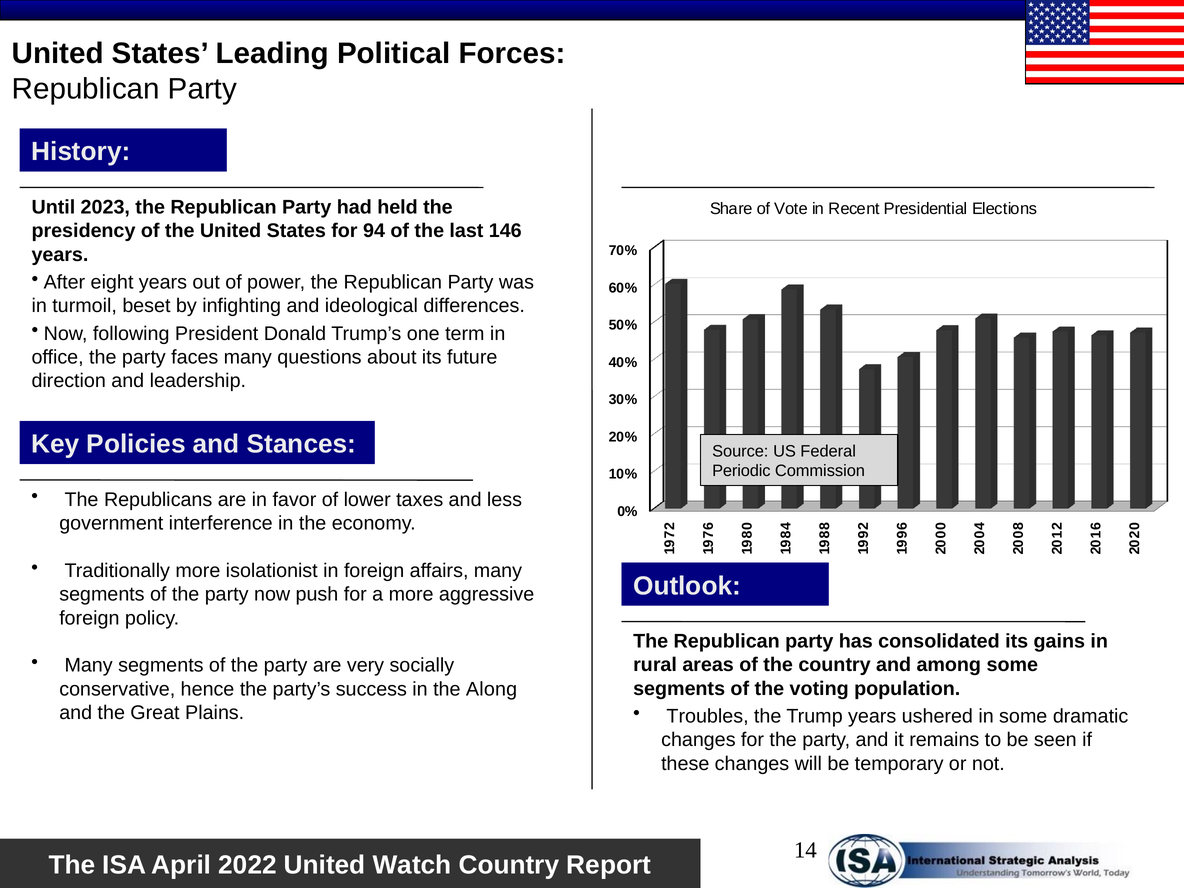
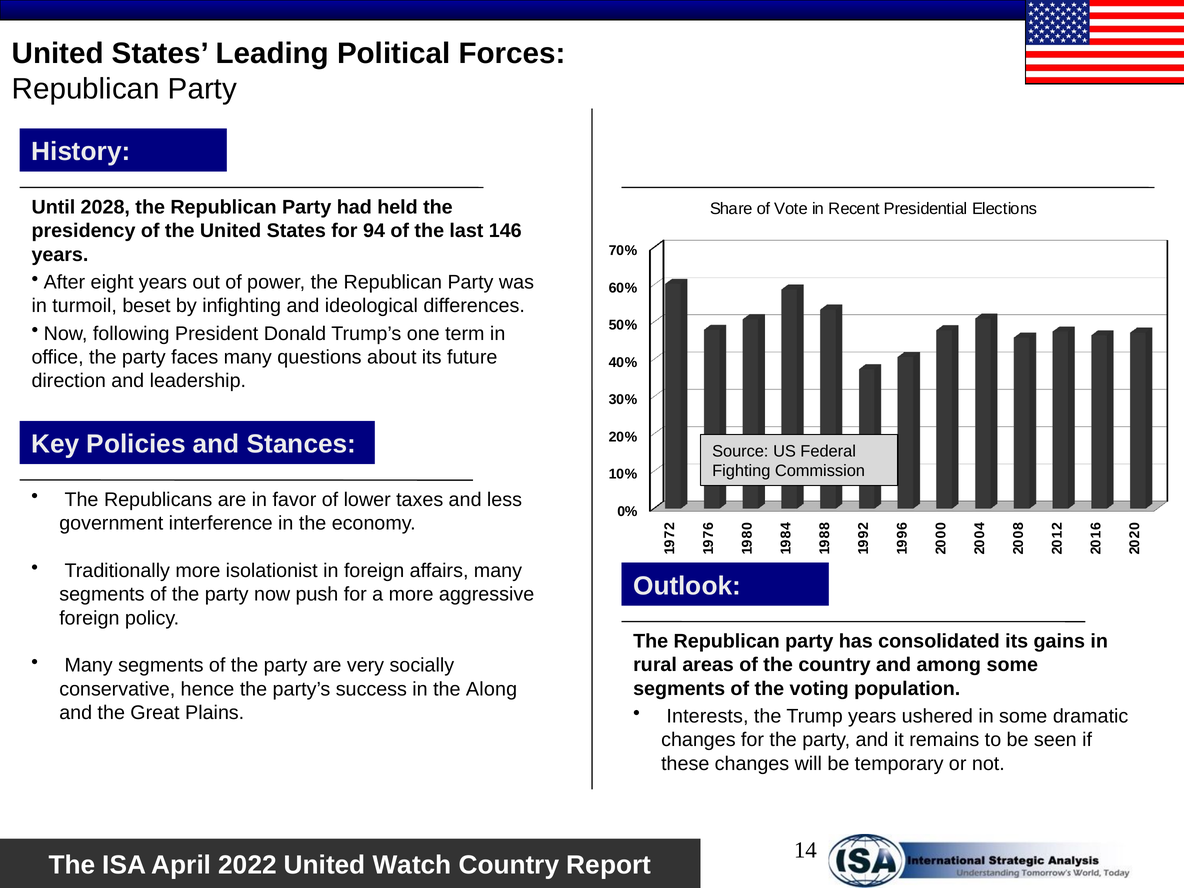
2023: 2023 -> 2028 (105, 207)
Periodic: Periodic -> Fighting (741, 471)
Troubles: Troubles -> Interests (707, 716)
